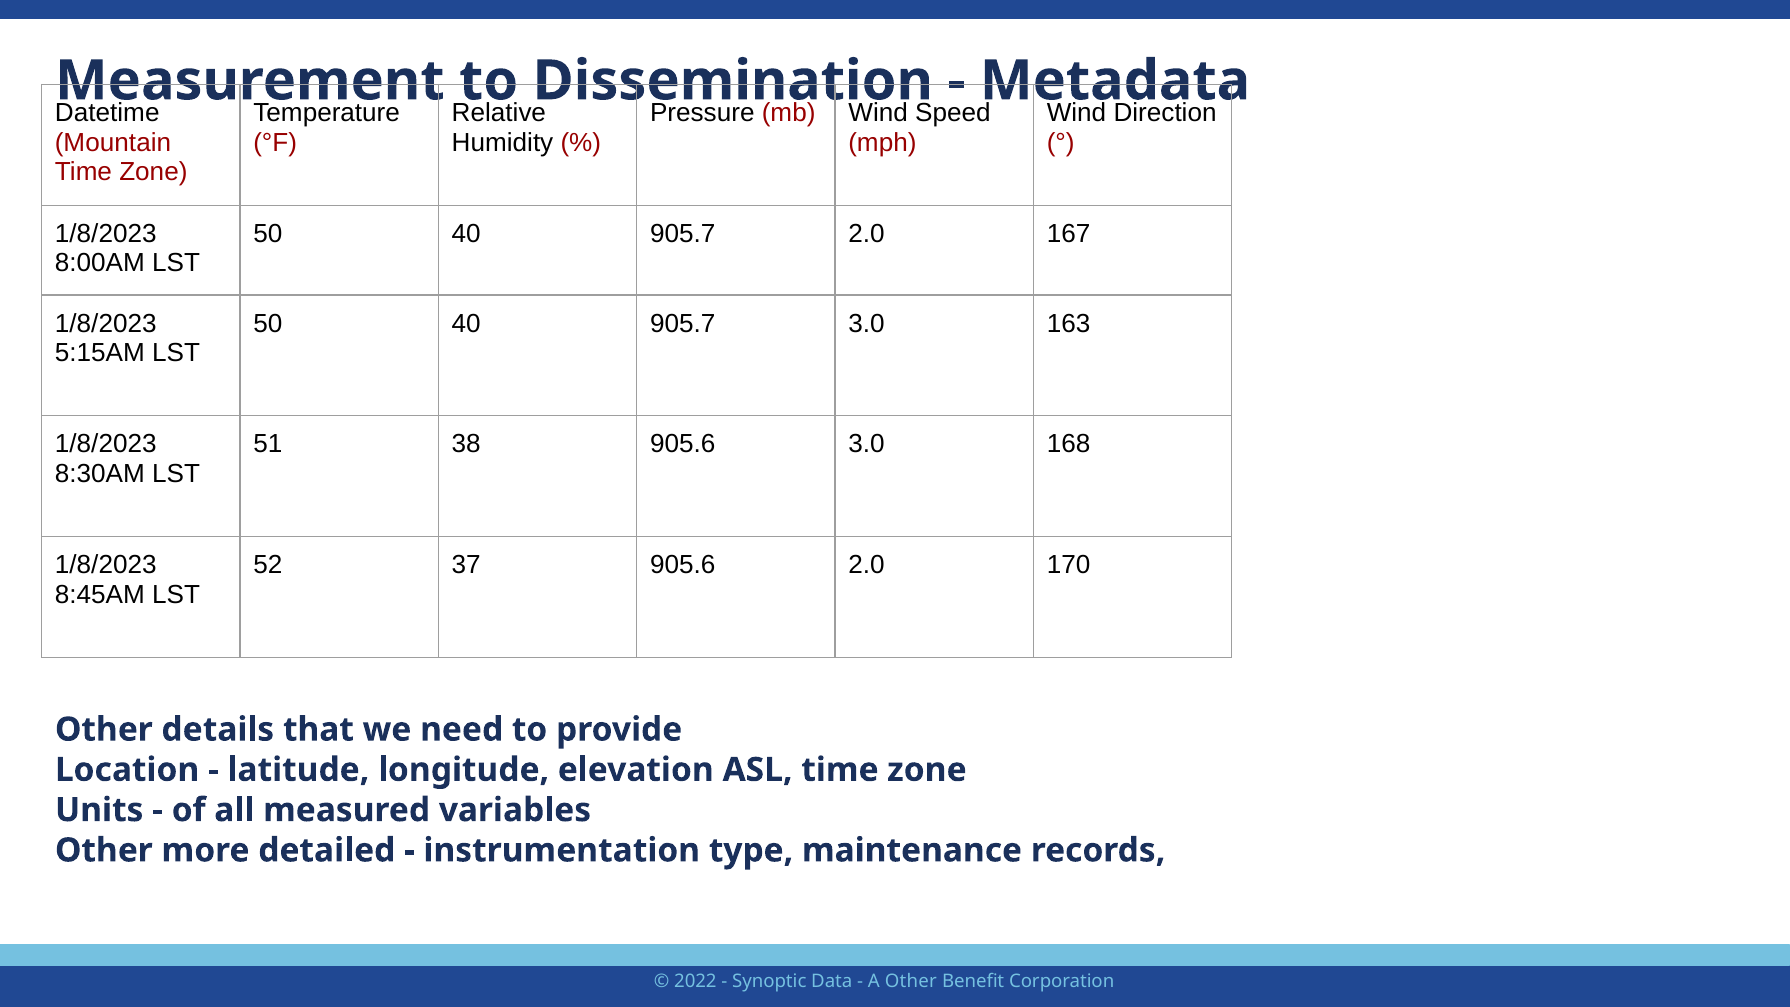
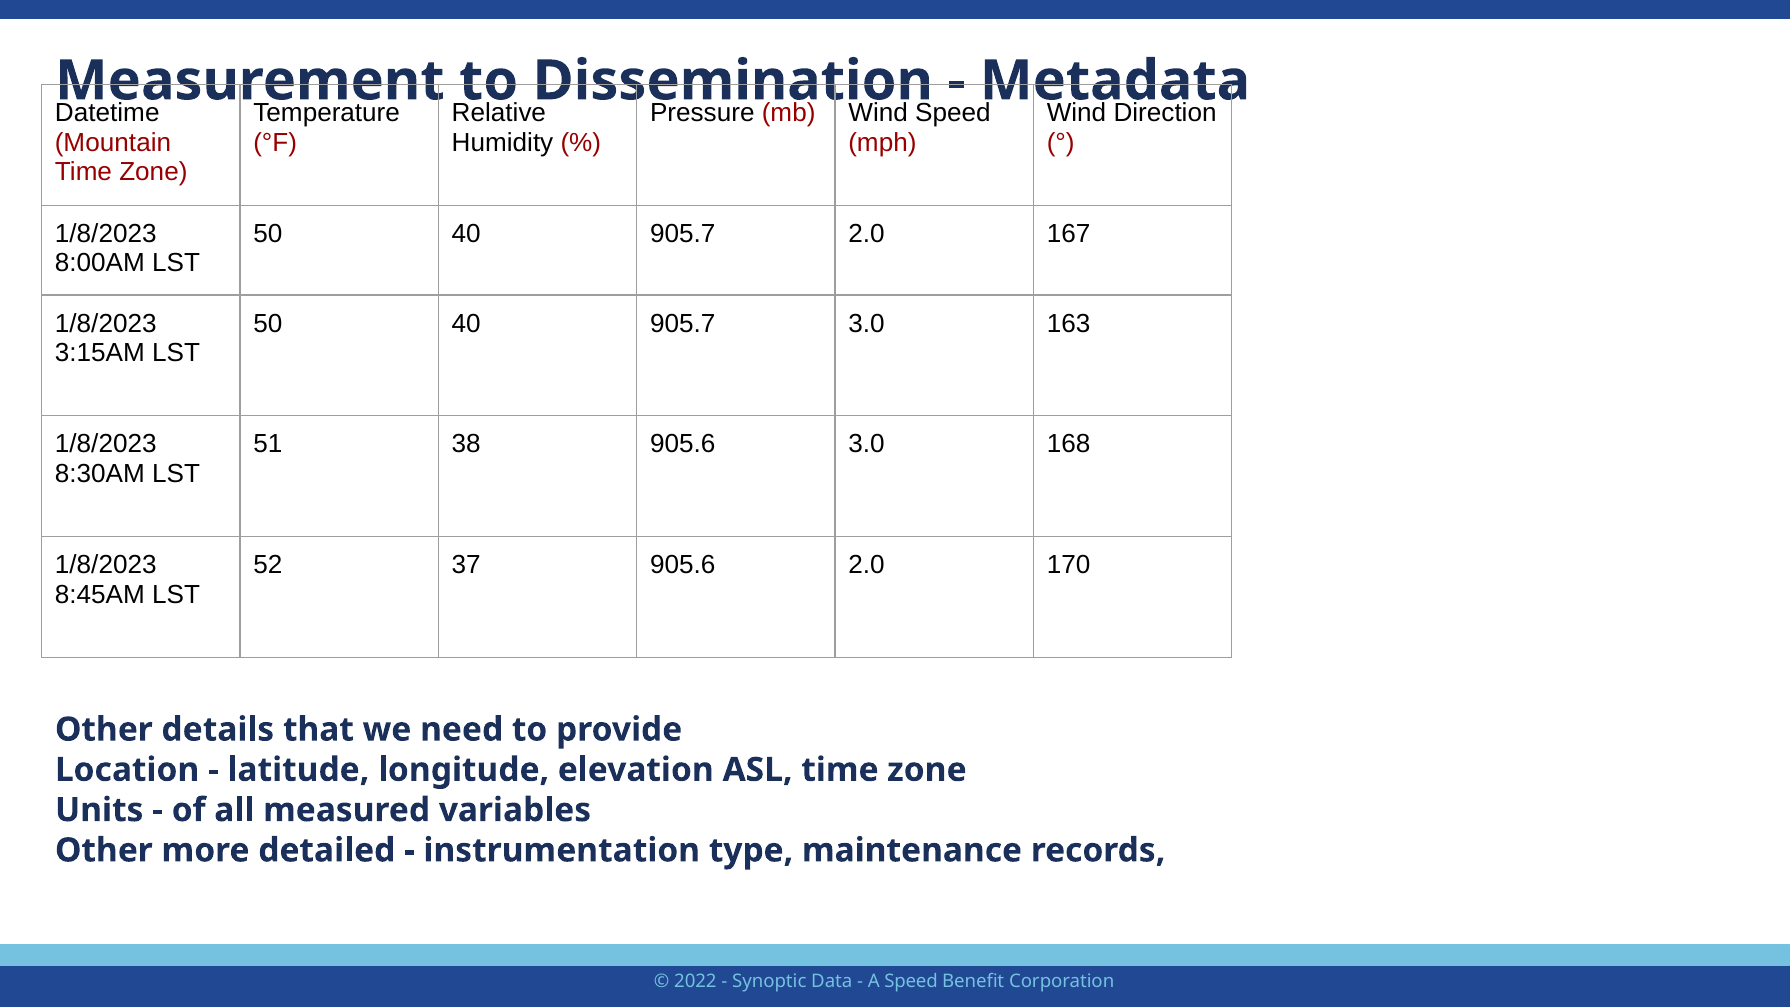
5:15AM: 5:15AM -> 3:15AM (100, 353)
A Other: Other -> Speed (911, 981)
